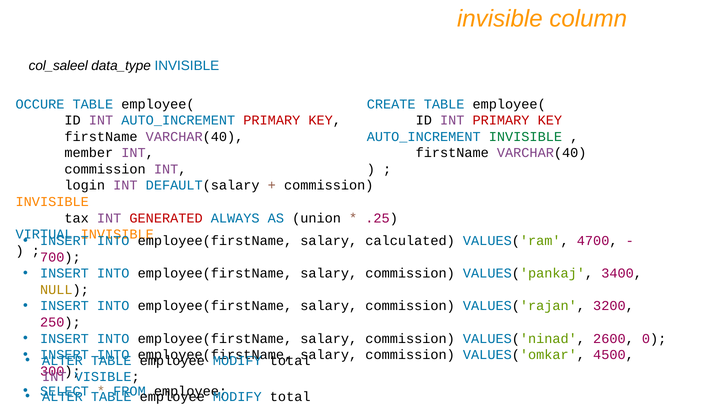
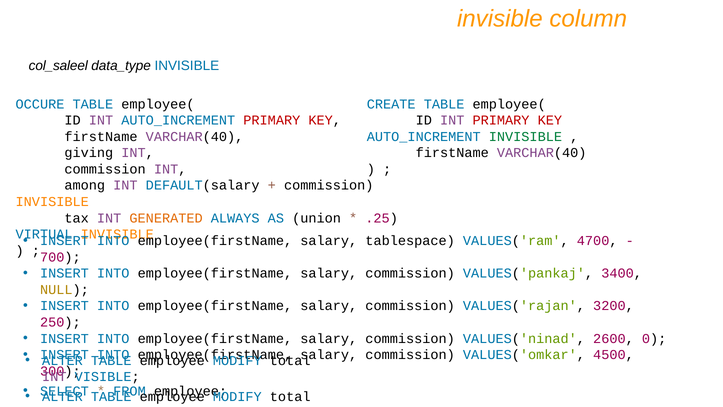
member: member -> giving (89, 153)
login: login -> among (85, 185)
GENERATED colour: red -> orange (166, 218)
calculated: calculated -> tablespace (410, 241)
